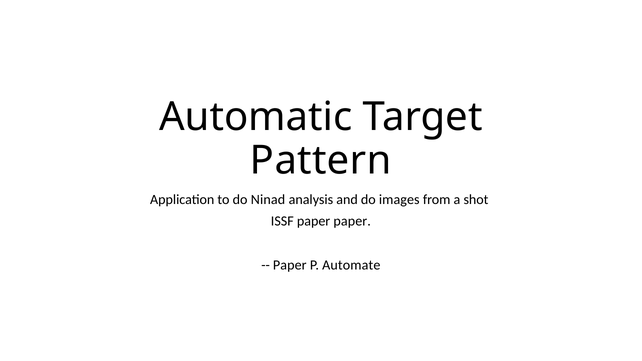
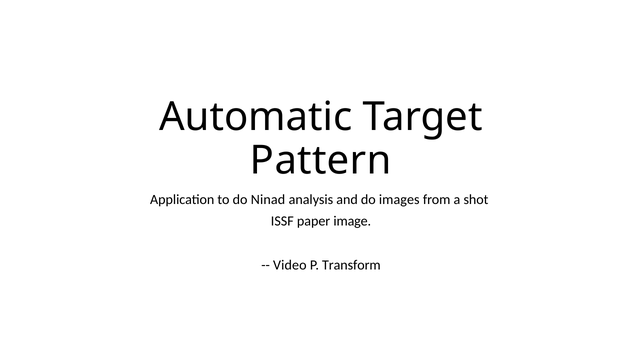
paper paper: paper -> image (352, 221)
Paper: Paper -> Video (290, 265)
Automate: Automate -> Transform (351, 265)
